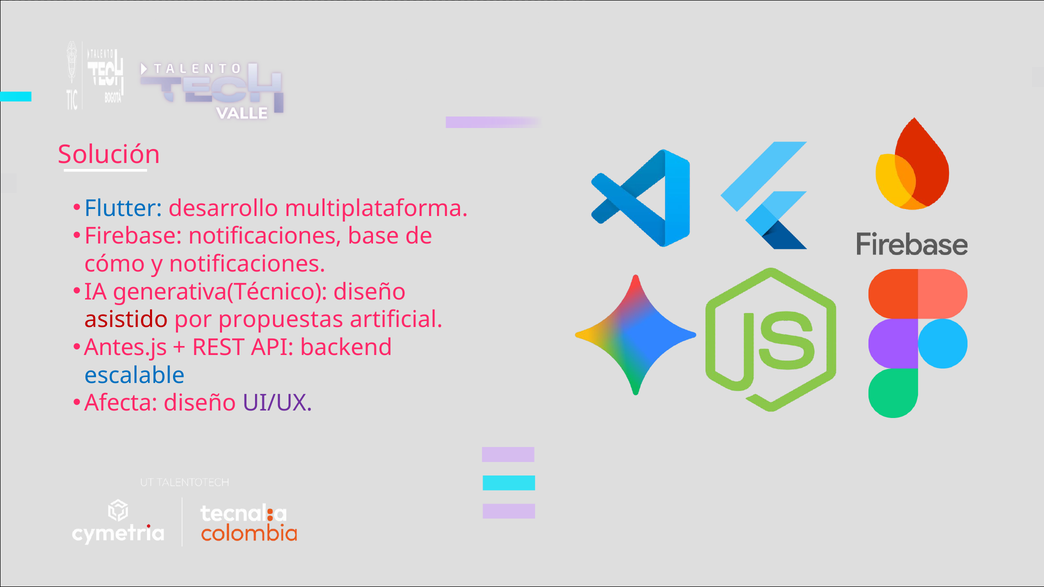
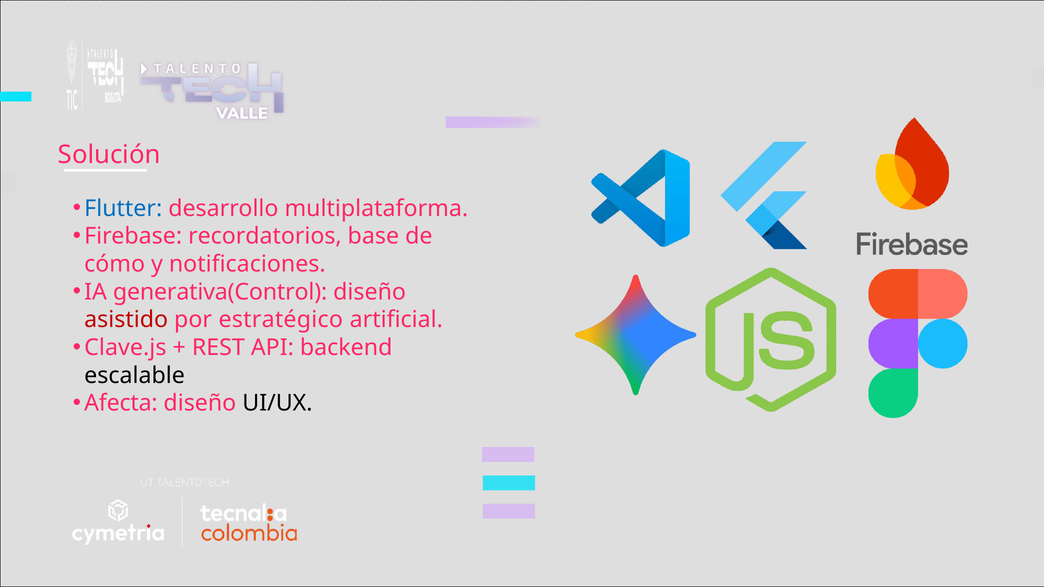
Firebase notificaciones: notificaciones -> recordatorios (265, 236)
generativa(Técnico: generativa(Técnico -> generativa(Control (220, 292)
propuestas: propuestas -> estratégico (281, 320)
Antes.js: Antes.js -> Clave.js (125, 348)
escalable colour: blue -> black (135, 376)
UI/UX colour: purple -> black (277, 403)
